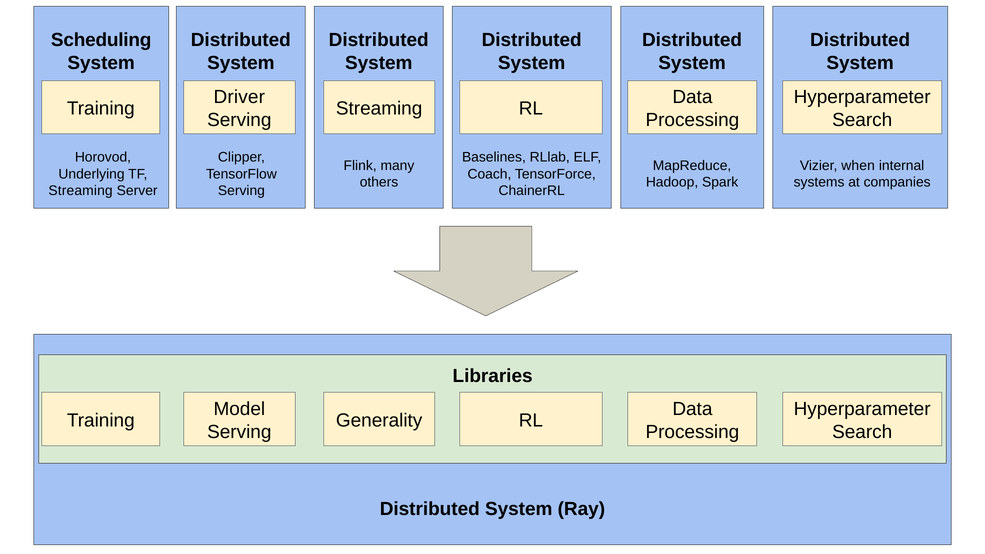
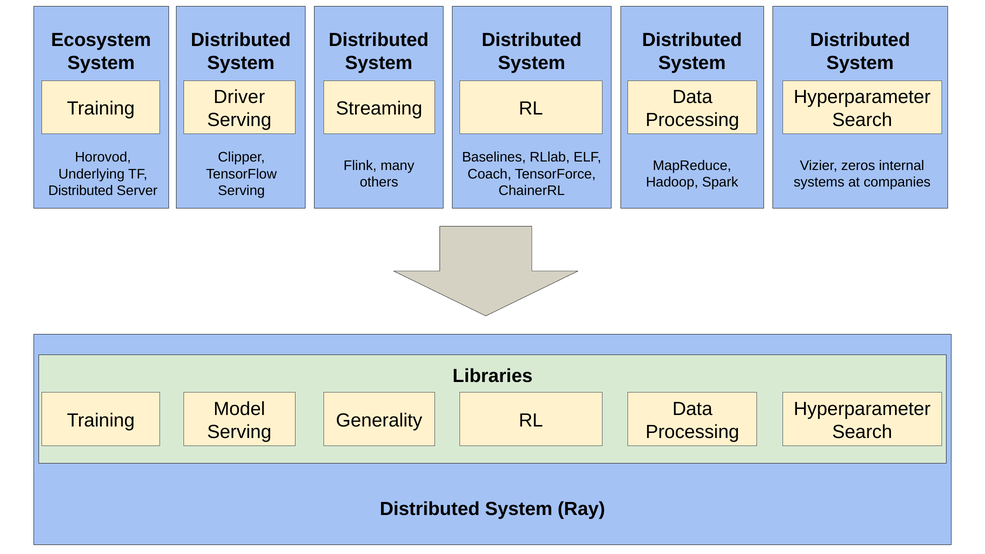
Scheduling: Scheduling -> Ecosystem (101, 40)
when: when -> zeros (858, 166)
Streaming: Streaming -> Distributed (81, 191)
